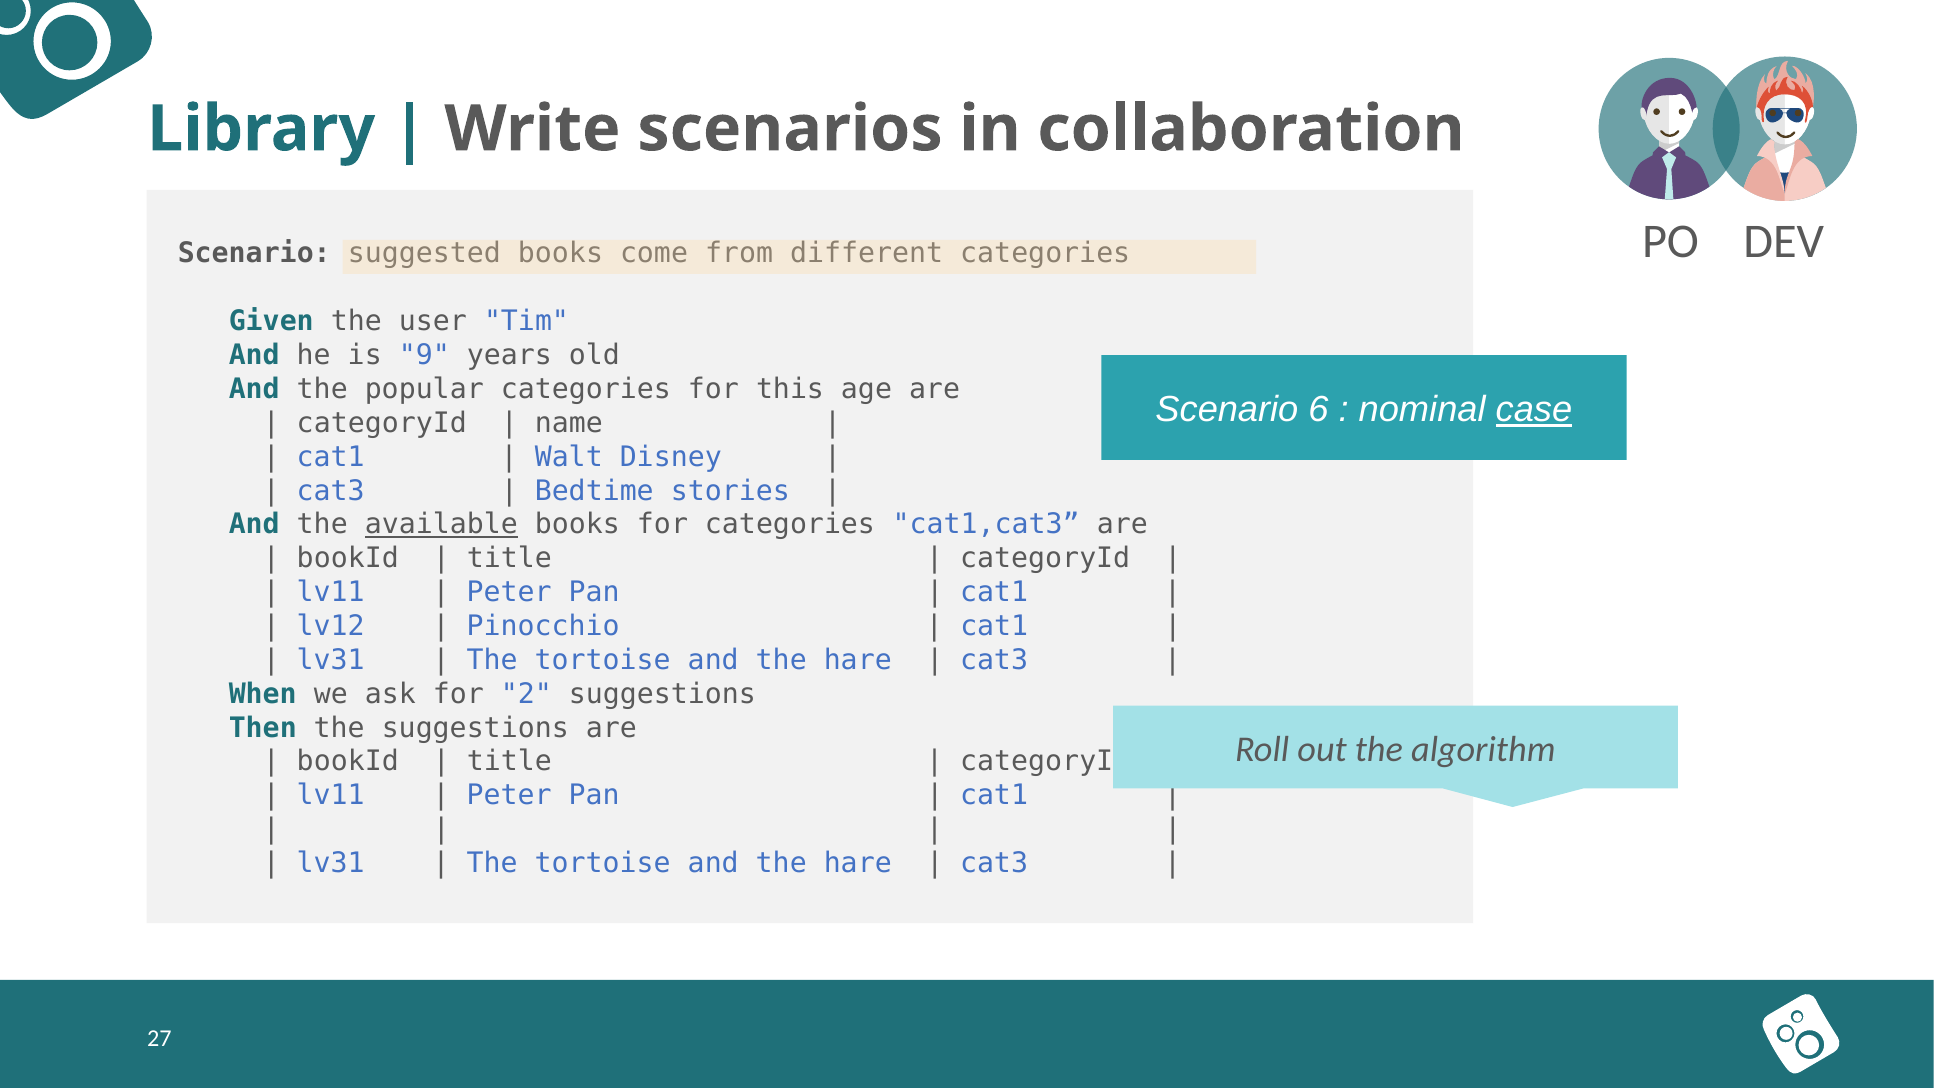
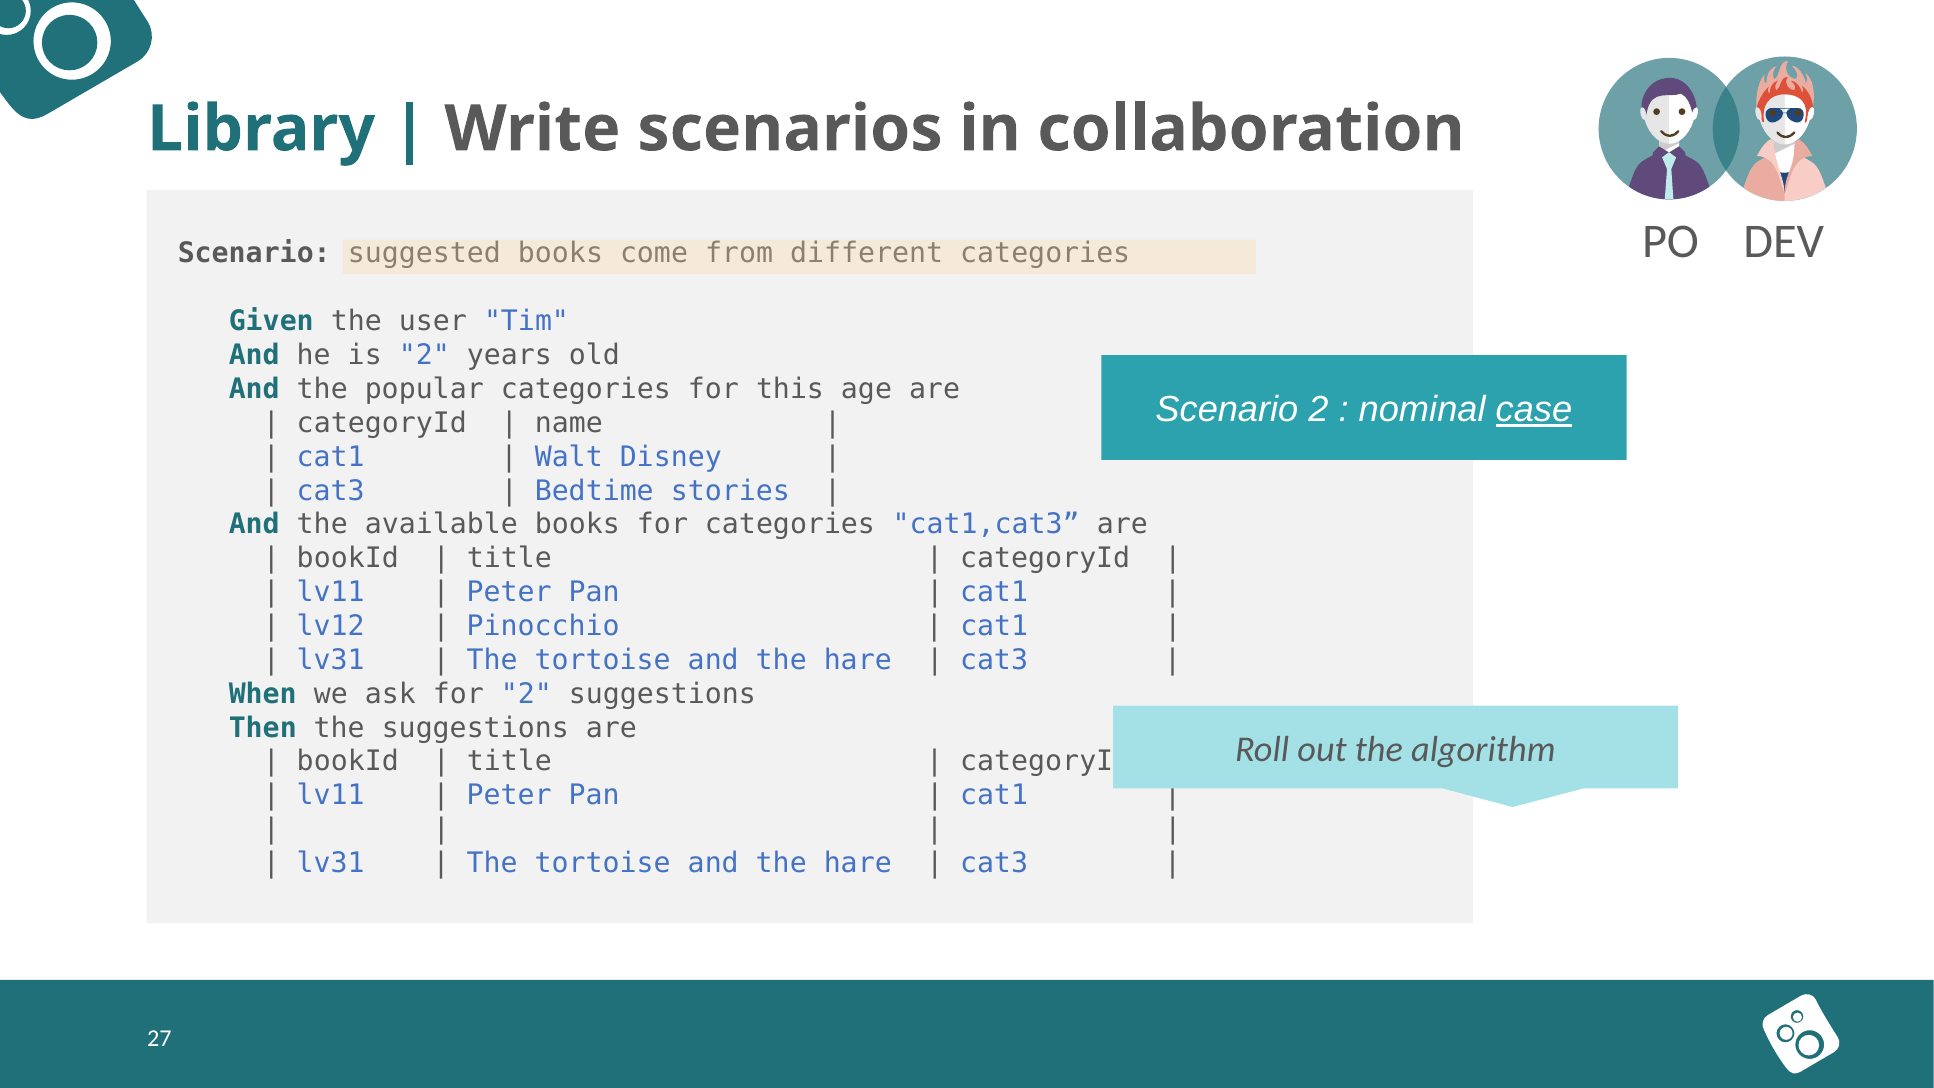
is 9: 9 -> 2 (424, 355)
Scenario 6: 6 -> 2 (1318, 410)
available underline: present -> none (441, 525)
